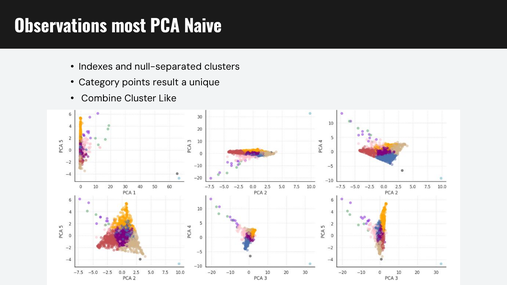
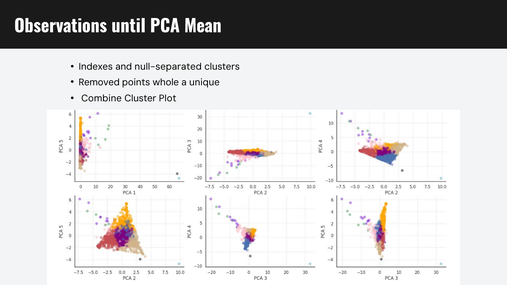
most: most -> until (128, 26)
Naive: Naive -> Mean (203, 26)
Category: Category -> Removed (99, 82)
result: result -> whole (166, 82)
Like: Like -> Plot (168, 98)
